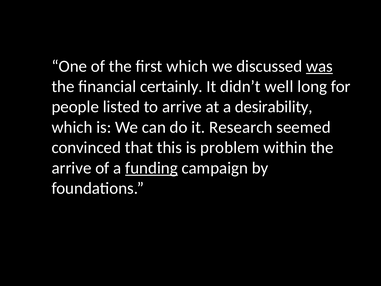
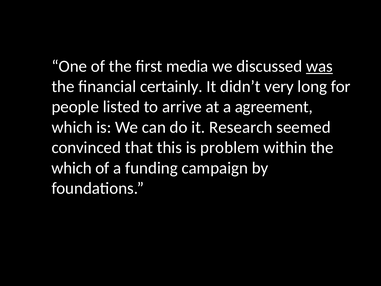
first which: which -> media (187, 66)
well: well -> very (279, 86)
desirability: desirability -> agreement (274, 107)
arrive: arrive -> which (72, 168)
funding underline: present -> none (151, 168)
